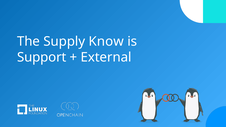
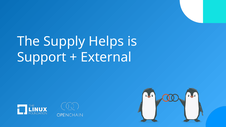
Know: Know -> Helps (106, 41)
